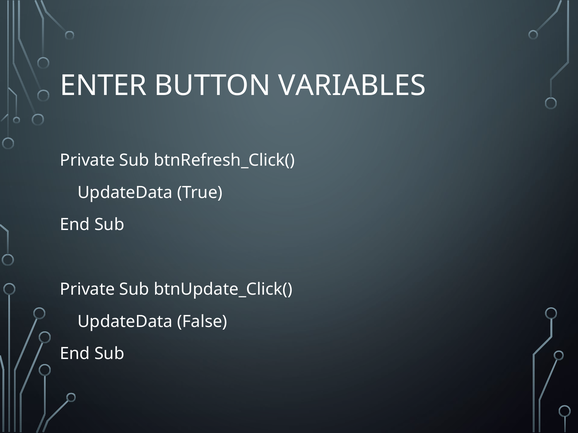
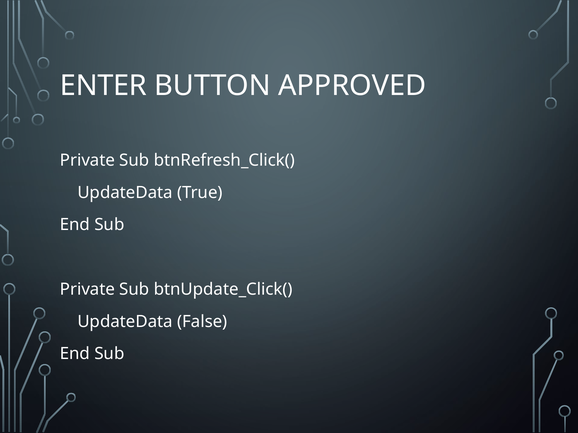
VARIABLES: VARIABLES -> APPROVED (352, 86)
